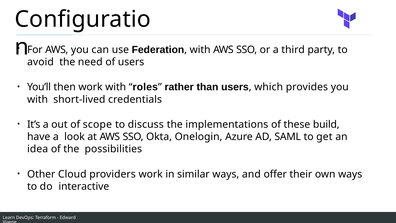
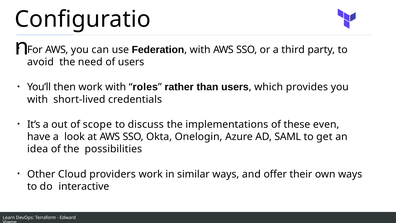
build: build -> even (326, 124)
